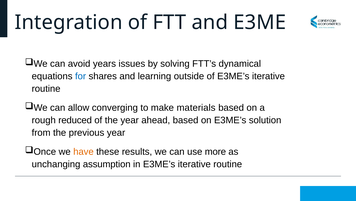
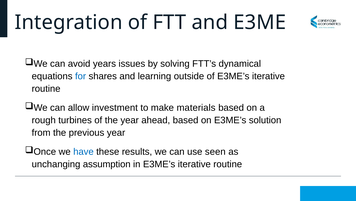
converging: converging -> investment (115, 107)
reduced: reduced -> turbines (75, 120)
have colour: orange -> blue (83, 151)
more: more -> seen (215, 151)
